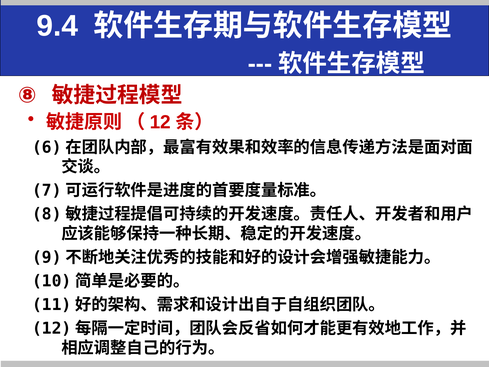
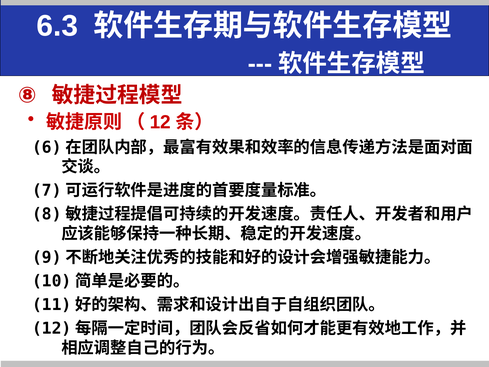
9.4: 9.4 -> 6.3 (57, 26)
